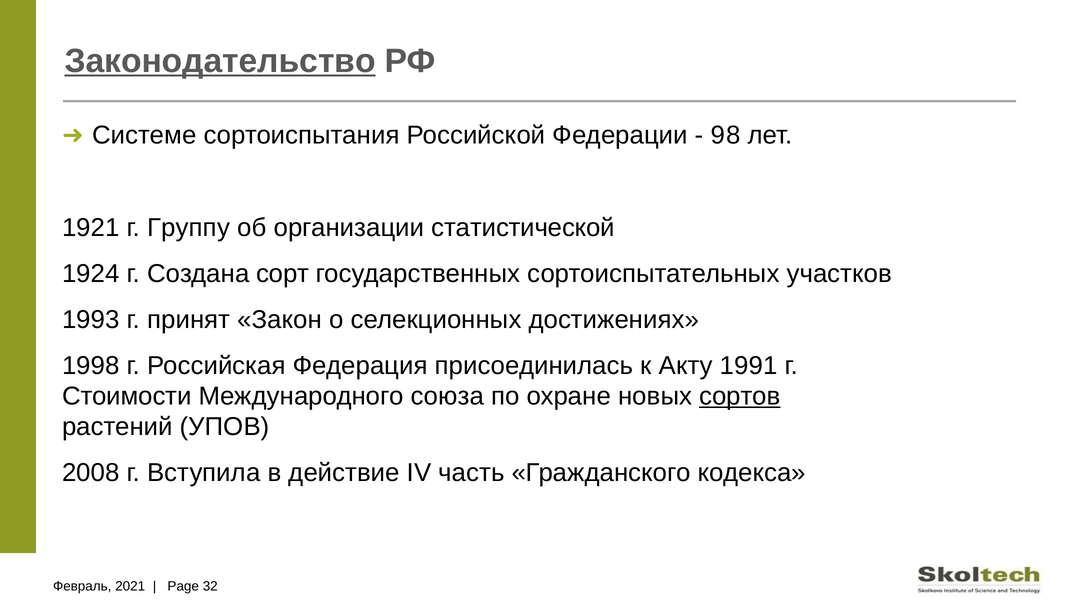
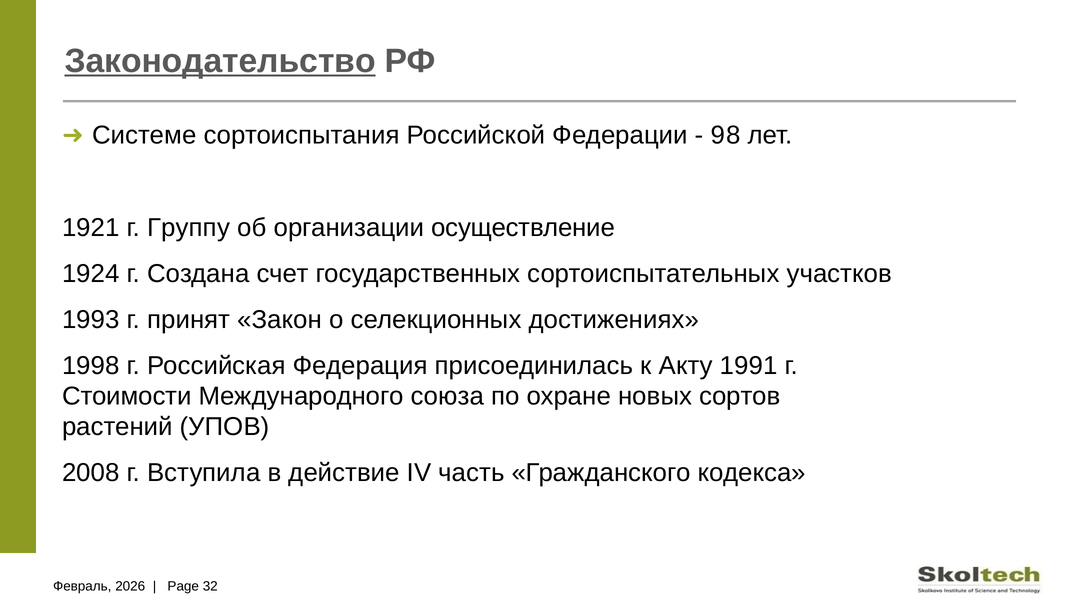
статистической: статистической -> осуществление (523, 228)
сорт: сорт -> счет (283, 274)
сортов underline: present -> none (740, 396)
2021: 2021 -> 2026 (130, 586)
